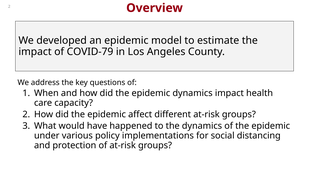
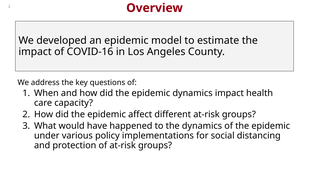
COVID-79: COVID-79 -> COVID-16 (90, 52)
